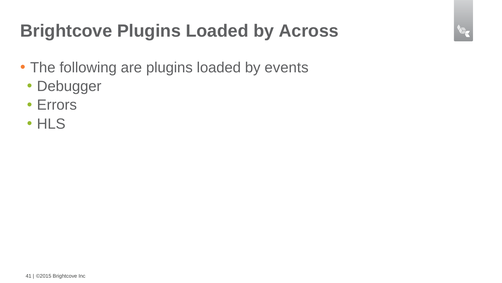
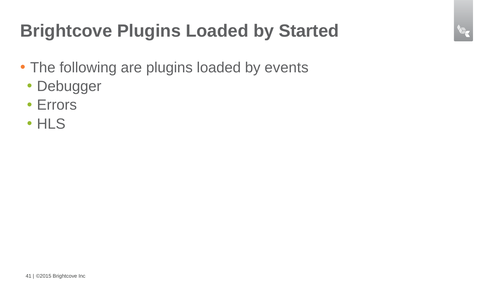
Across: Across -> Started (309, 31)
